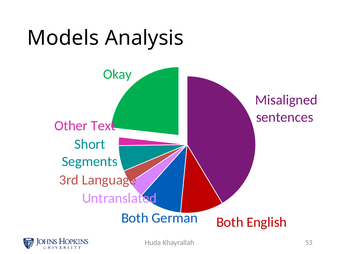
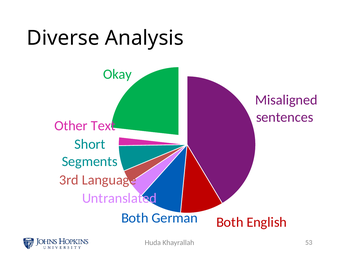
Models: Models -> Diverse (63, 38)
